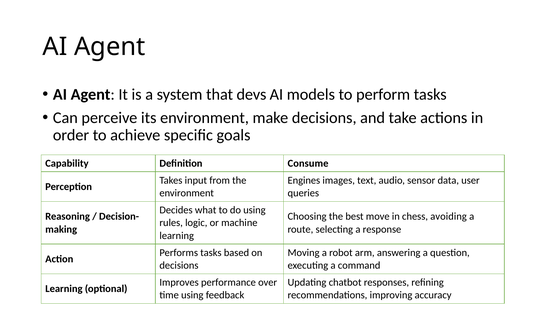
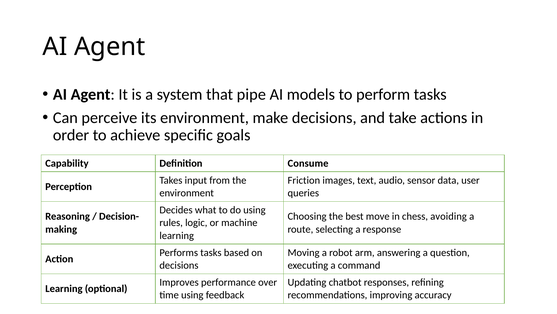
devs: devs -> pipe (251, 94)
Engines: Engines -> Friction (304, 180)
